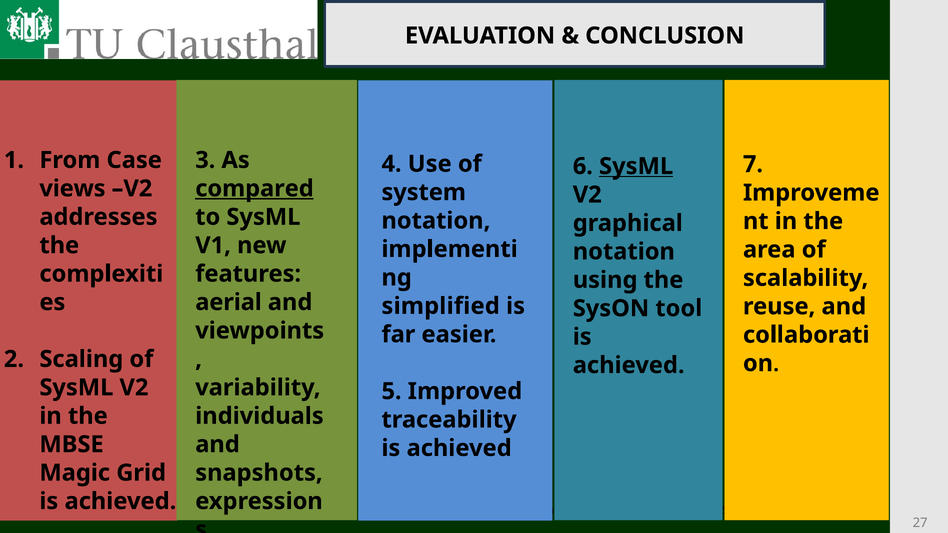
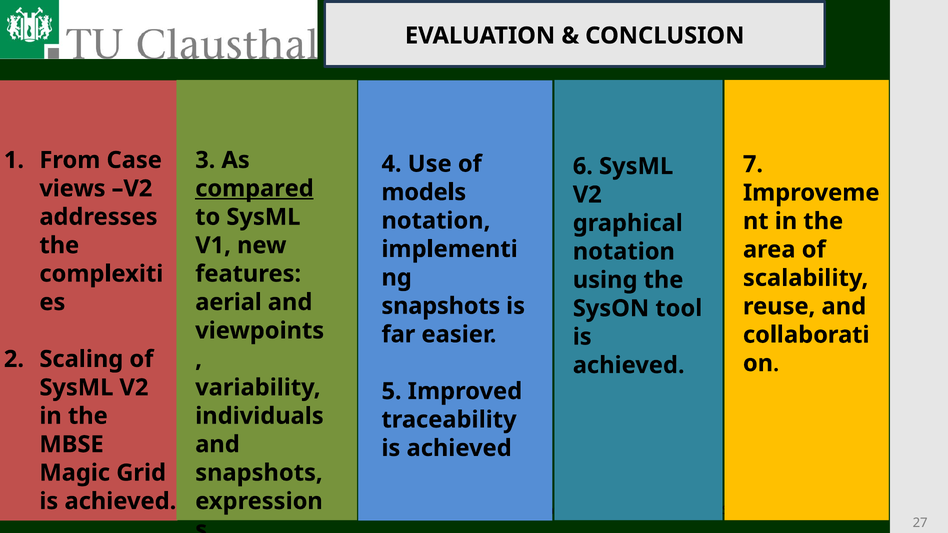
SysML underline: present -> none (636, 166)
system: system -> models (424, 192)
simplified: simplified -> snapshots (441, 306)
